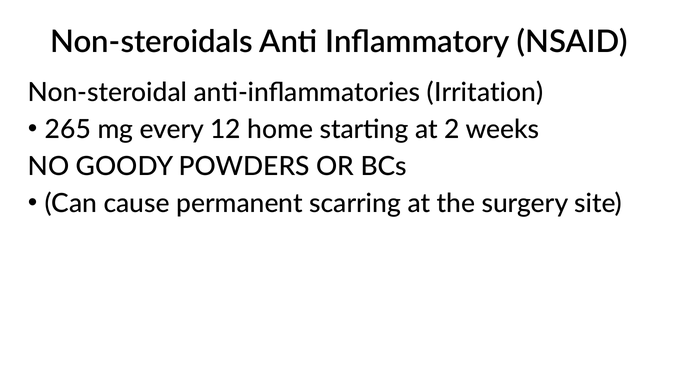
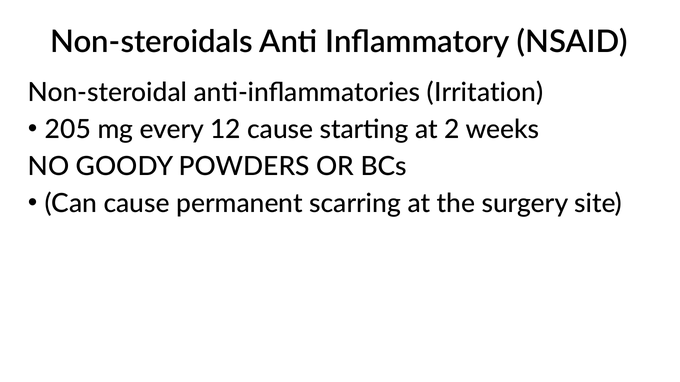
265: 265 -> 205 (68, 130)
12 home: home -> cause (280, 130)
